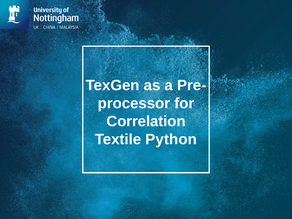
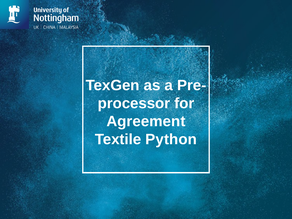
Correlation: Correlation -> Agreement (146, 121)
